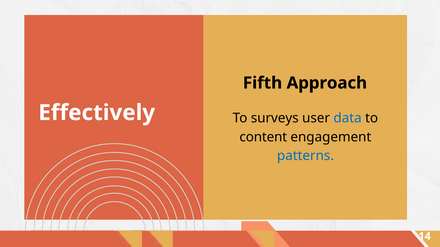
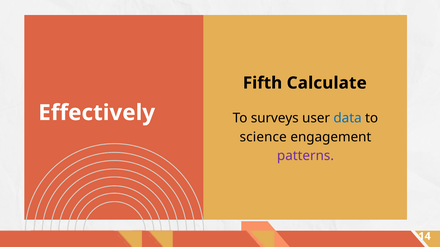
Approach: Approach -> Calculate (327, 83)
content: content -> science (263, 137)
patterns colour: blue -> purple (305, 156)
